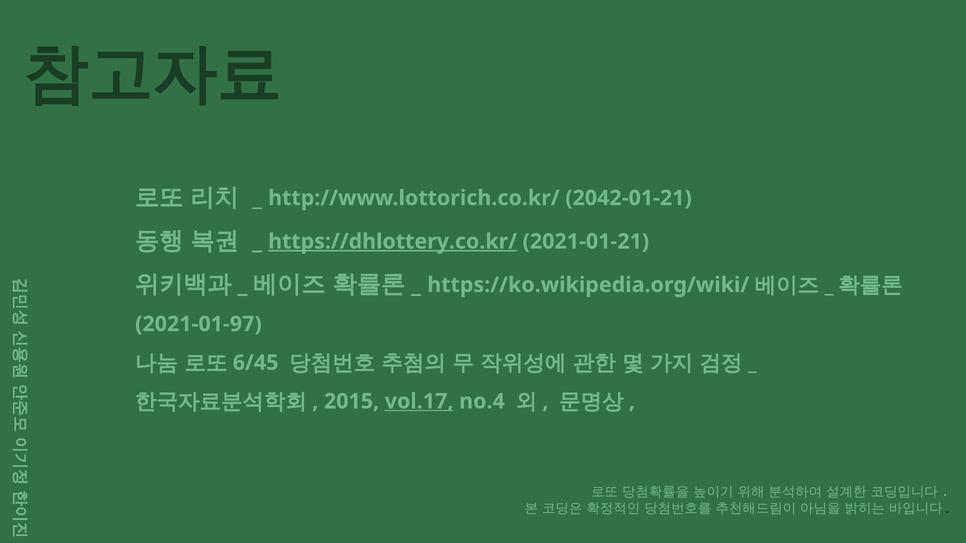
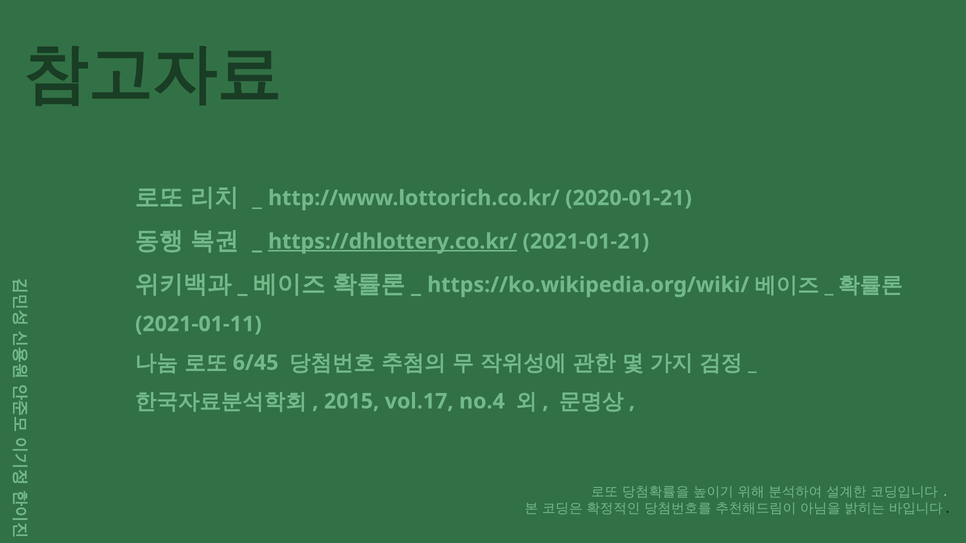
2042-01-21: 2042-01-21 -> 2020-01-21 (629, 198)
2021-01-97: 2021-01-97 -> 2021-01-11 (198, 324)
vol.17 underline: present -> none (419, 402)
